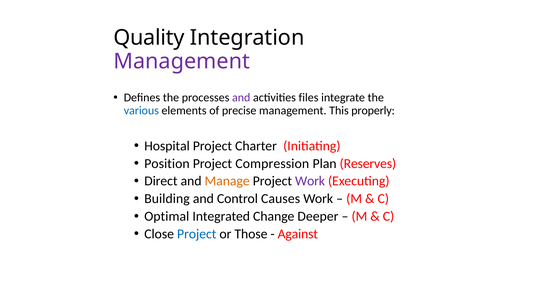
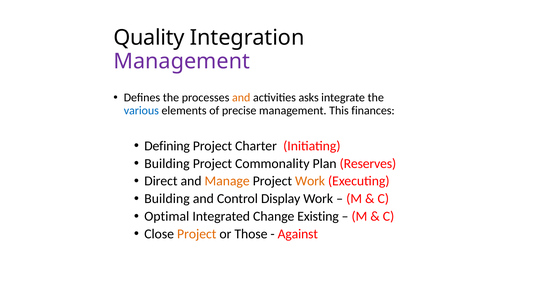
and colour: purple -> orange (241, 97)
files: files -> asks (309, 97)
properly: properly -> finances (373, 110)
Hospital: Hospital -> Defining (167, 146)
Position: Position -> Building (167, 163)
Compression: Compression -> Commonality (272, 163)
Work colour: purple -> orange (310, 181)
Causes: Causes -> Display (281, 199)
Deeper: Deeper -> Existing (318, 216)
Project colour: blue -> orange (197, 234)
